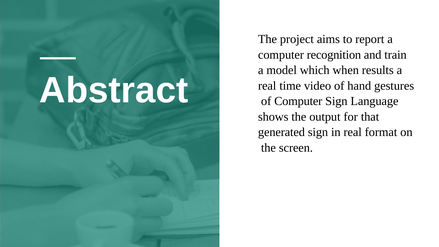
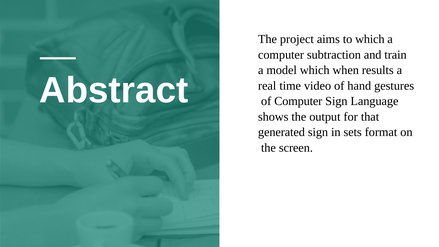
to report: report -> which (370, 39)
recognition: recognition -> subtraction (334, 55)
in real: real -> sets (353, 132)
